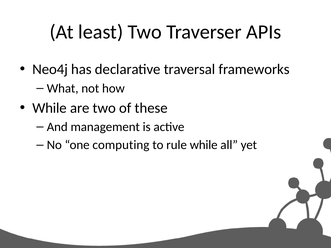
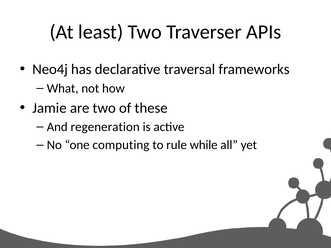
While: While -> Jamie (49, 108)
management: management -> regeneration (105, 127)
